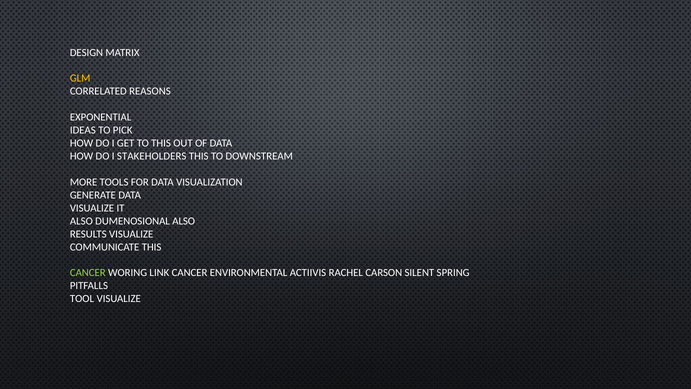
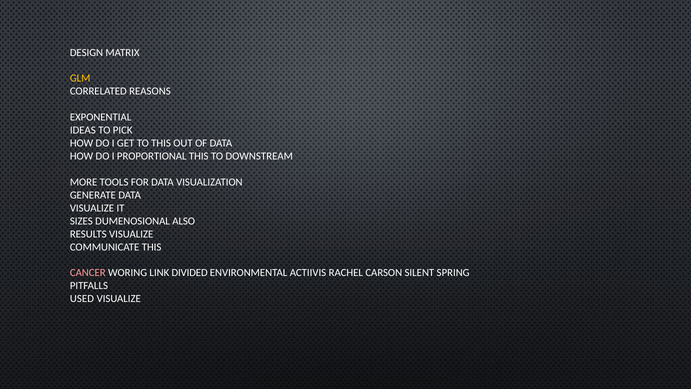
STAKEHOLDERS: STAKEHOLDERS -> PROPORTIONAL (152, 156)
ALSO: ALSO -> SIZES (81, 221)
CANCER colour: light green -> pink (88, 273)
LINK CANCER: CANCER -> DIVIDED (190, 273)
TOOL: TOOL -> USED (82, 299)
